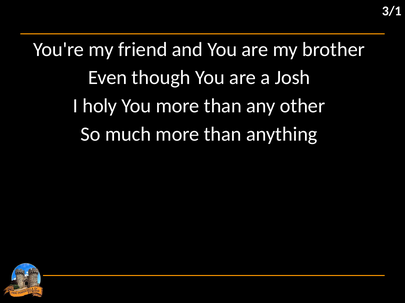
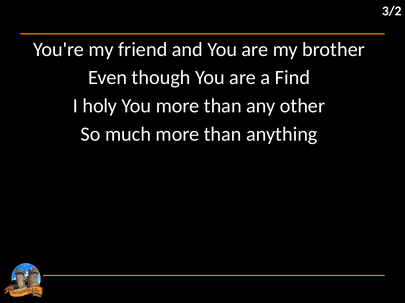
3/1: 3/1 -> 3/2 (392, 11)
Josh: Josh -> Find (292, 78)
